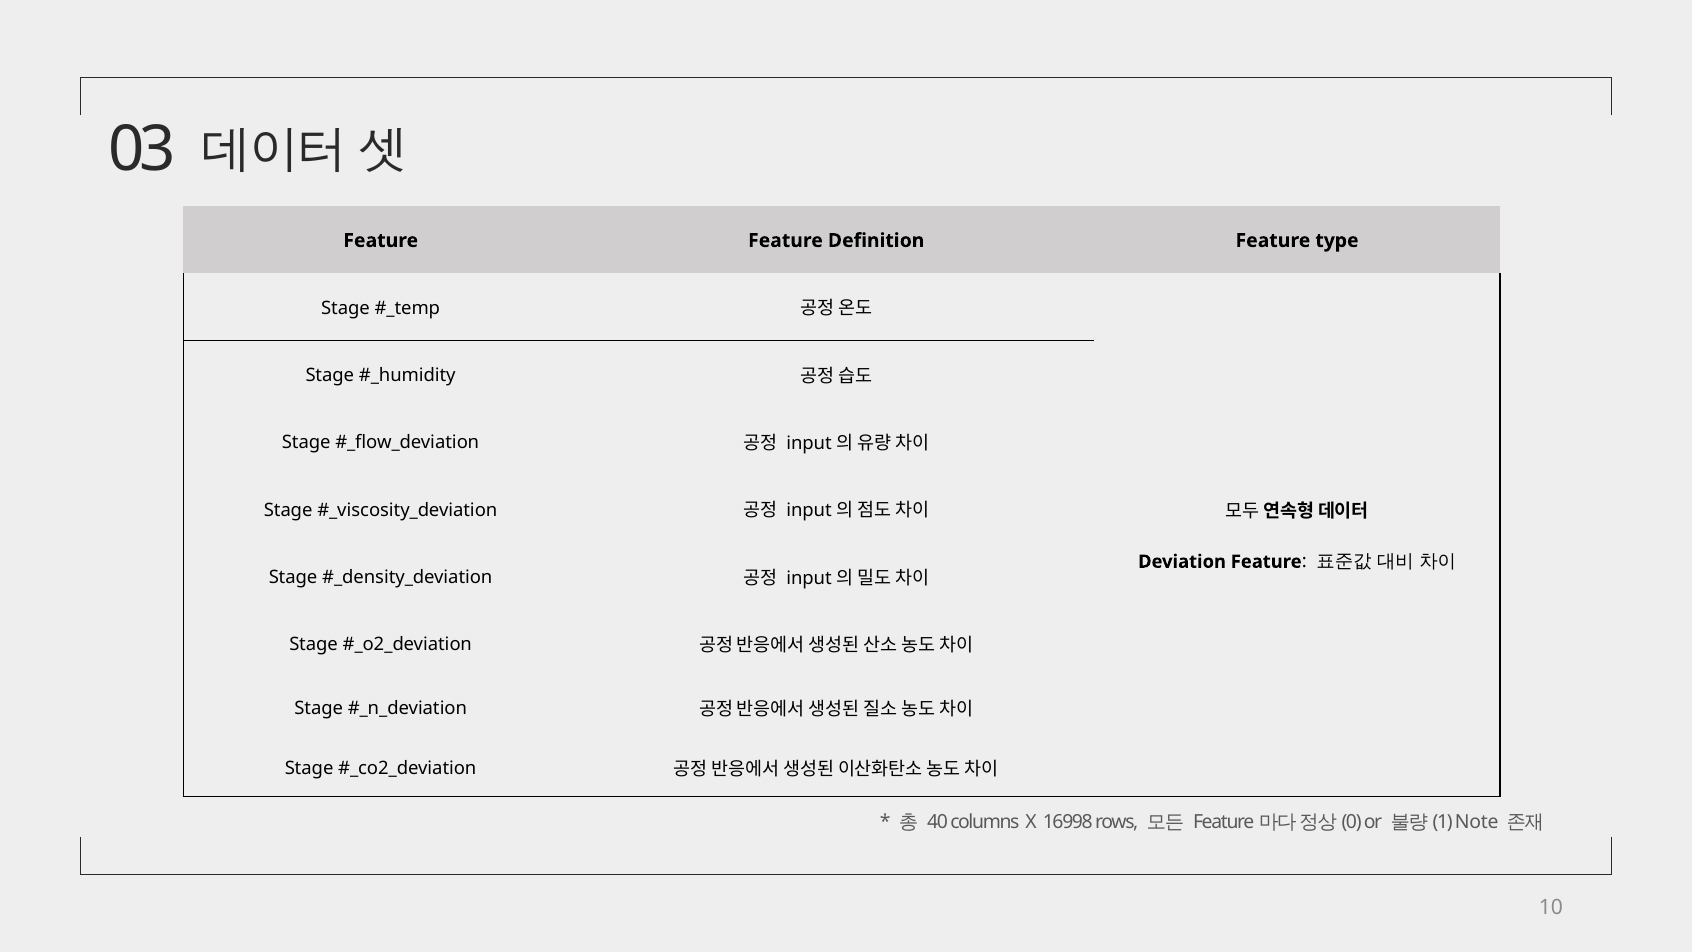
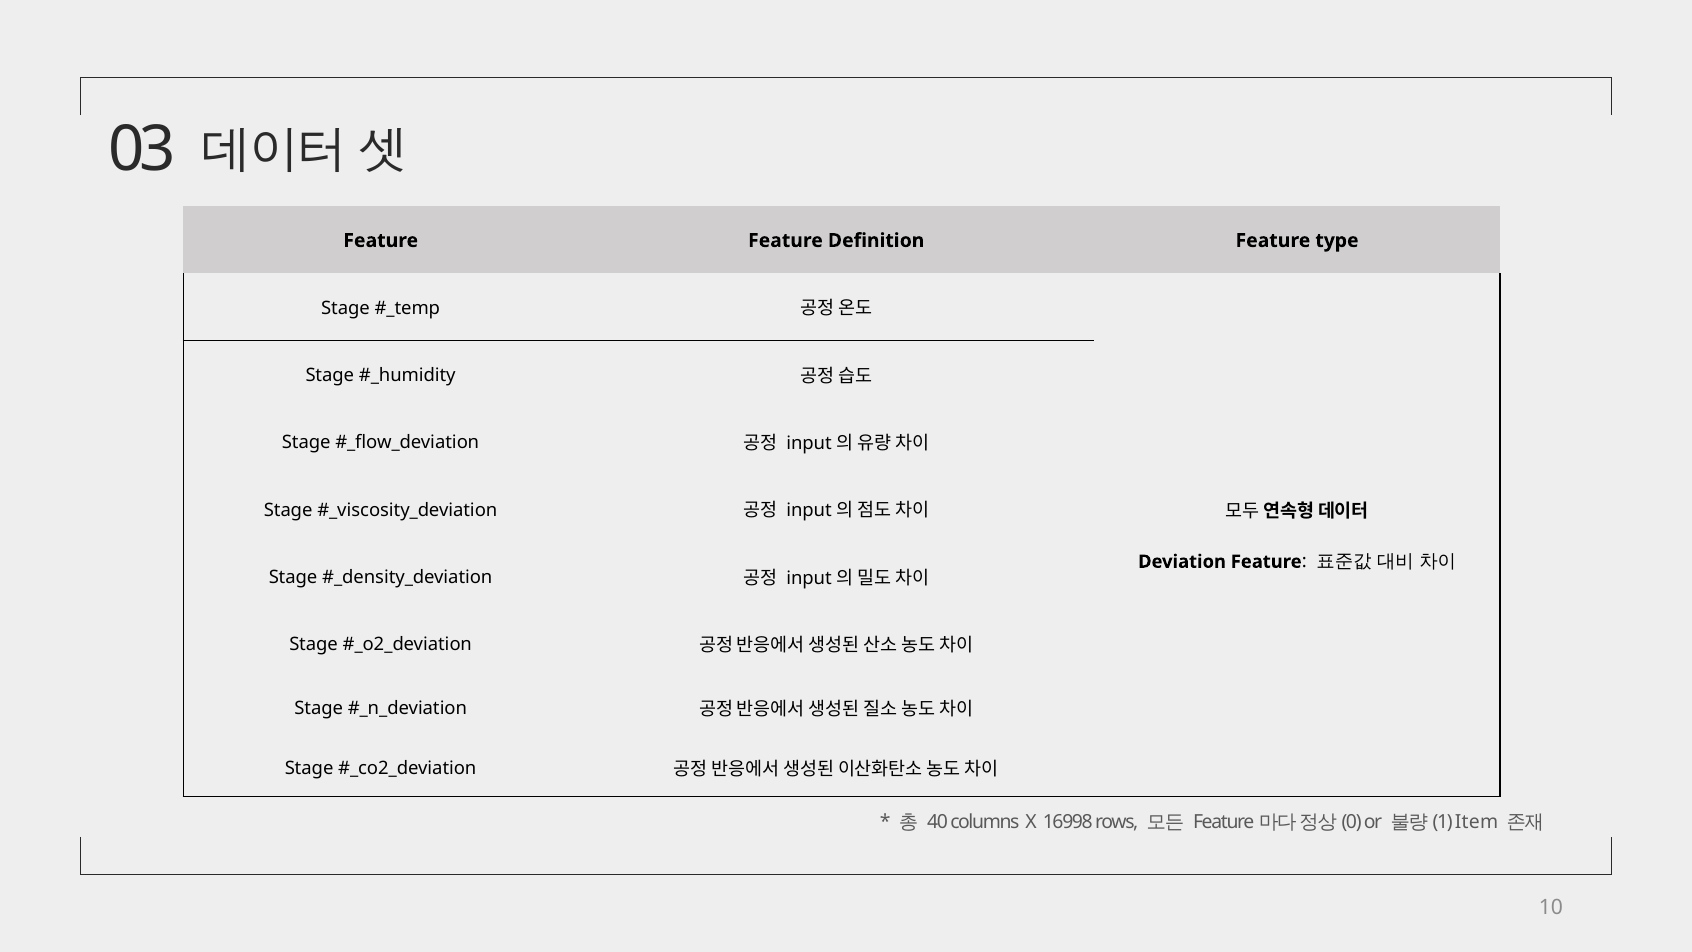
Note: Note -> Item (1477, 821)
